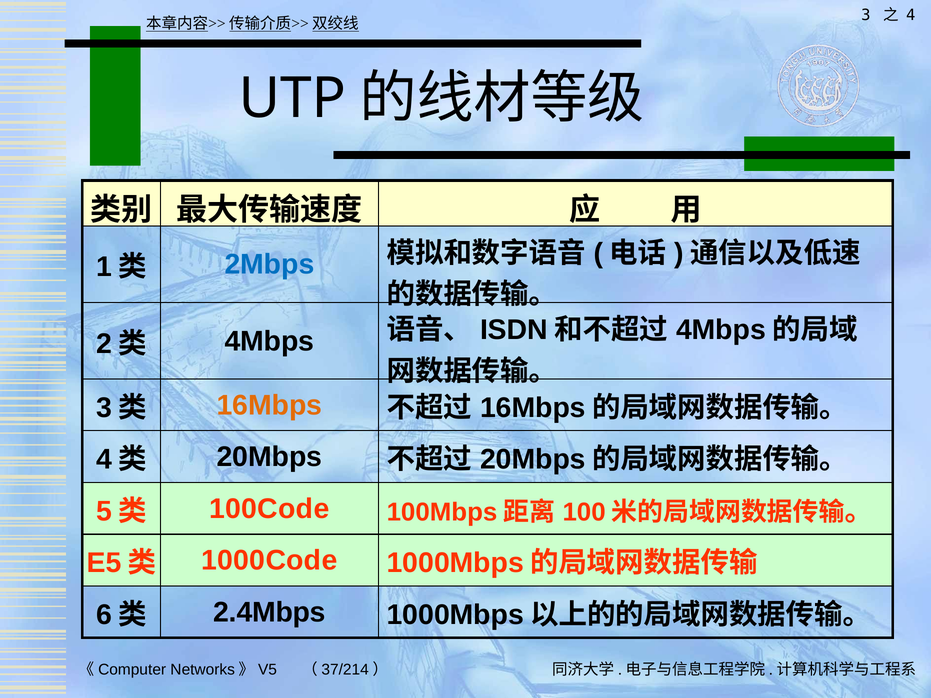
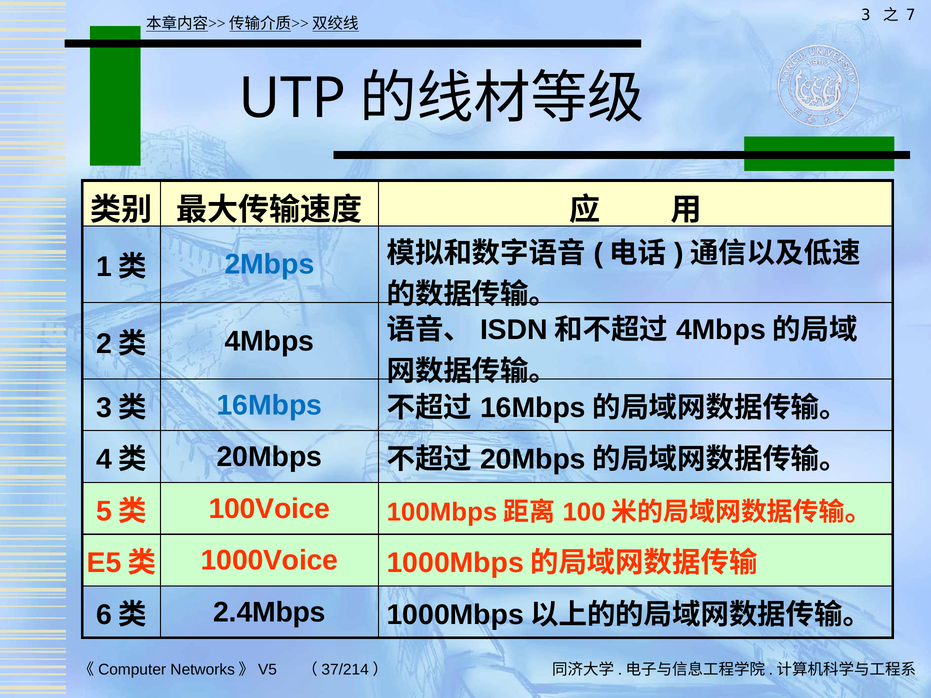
4: 4 -> 7 (911, 15)
16Mbps colour: orange -> blue (269, 405)
100Code: 100Code -> 100Voice (269, 509)
1000Code: 1000Code -> 1000Voice (270, 561)
